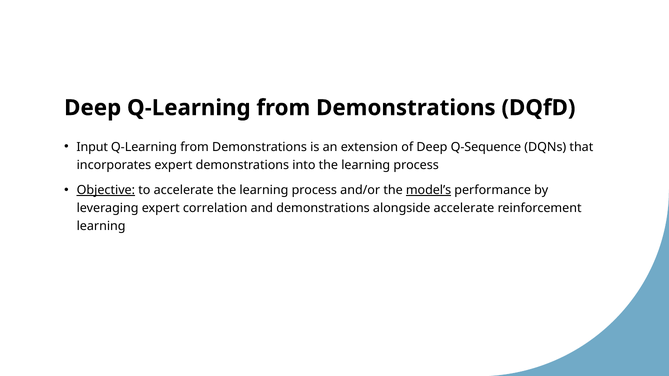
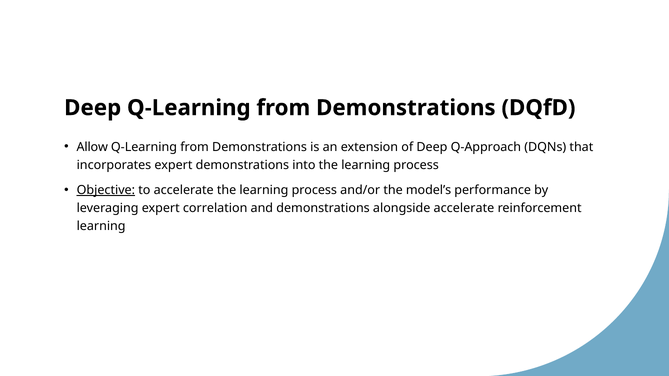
Input: Input -> Allow (92, 147)
Q-Sequence: Q-Sequence -> Q-Approach (486, 147)
model’s underline: present -> none (429, 190)
